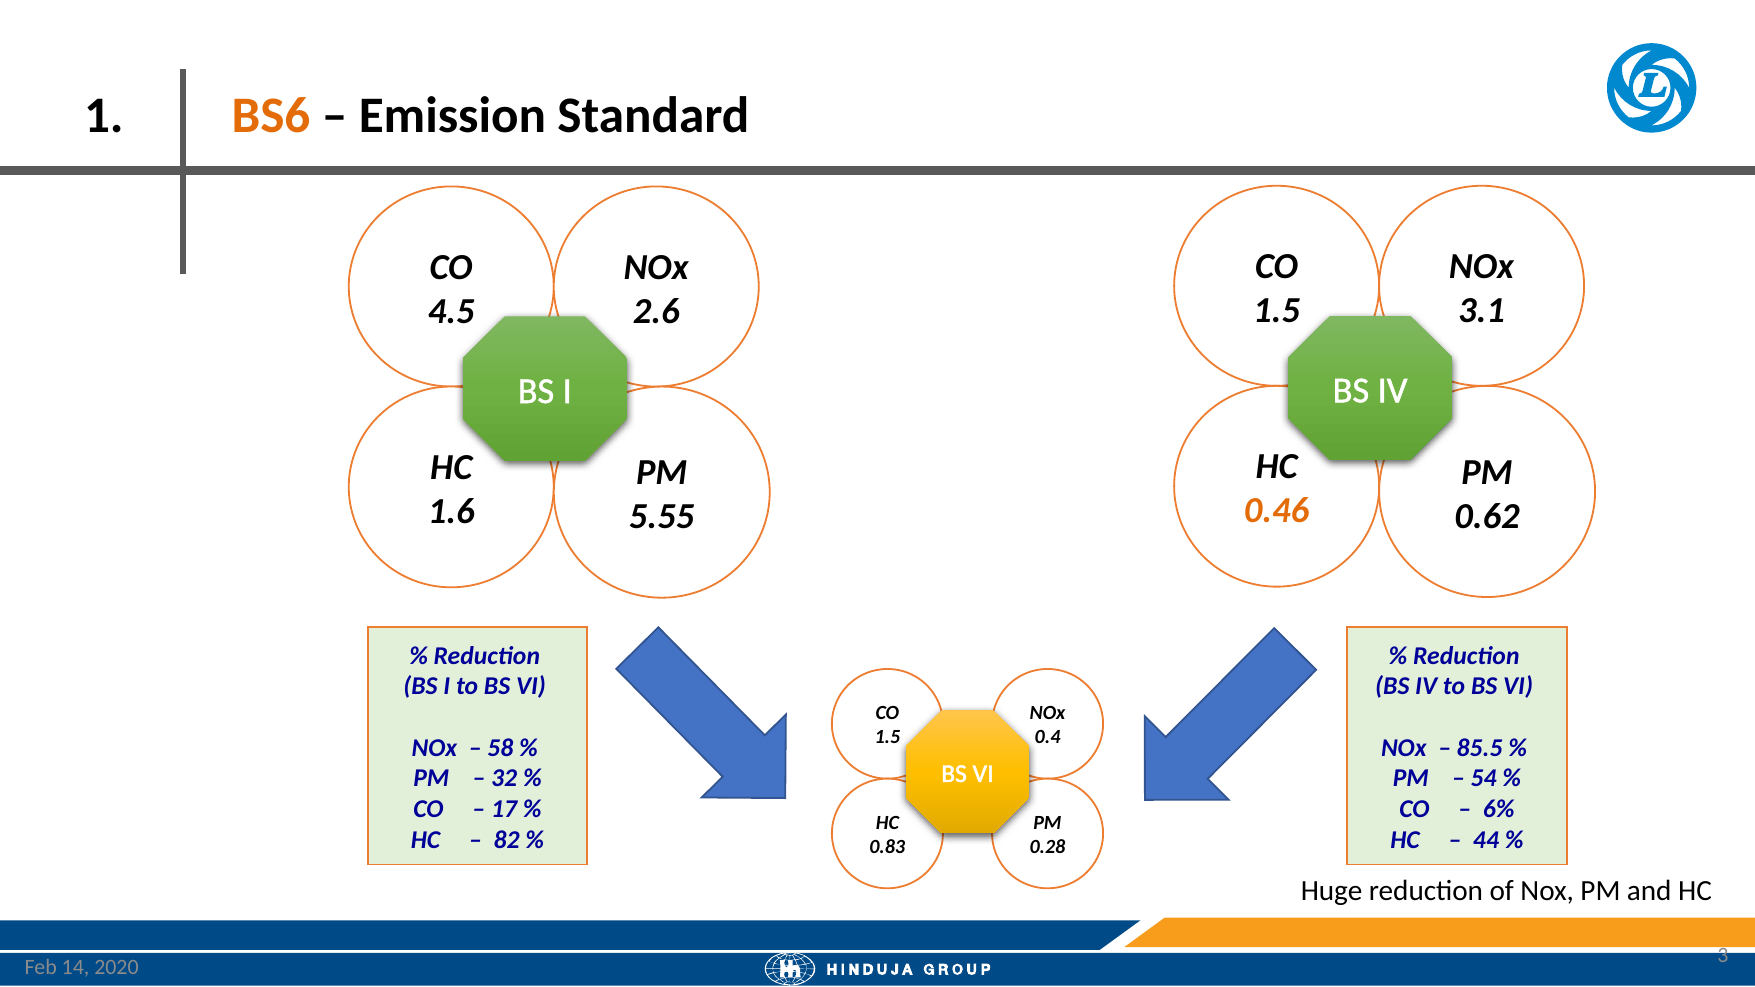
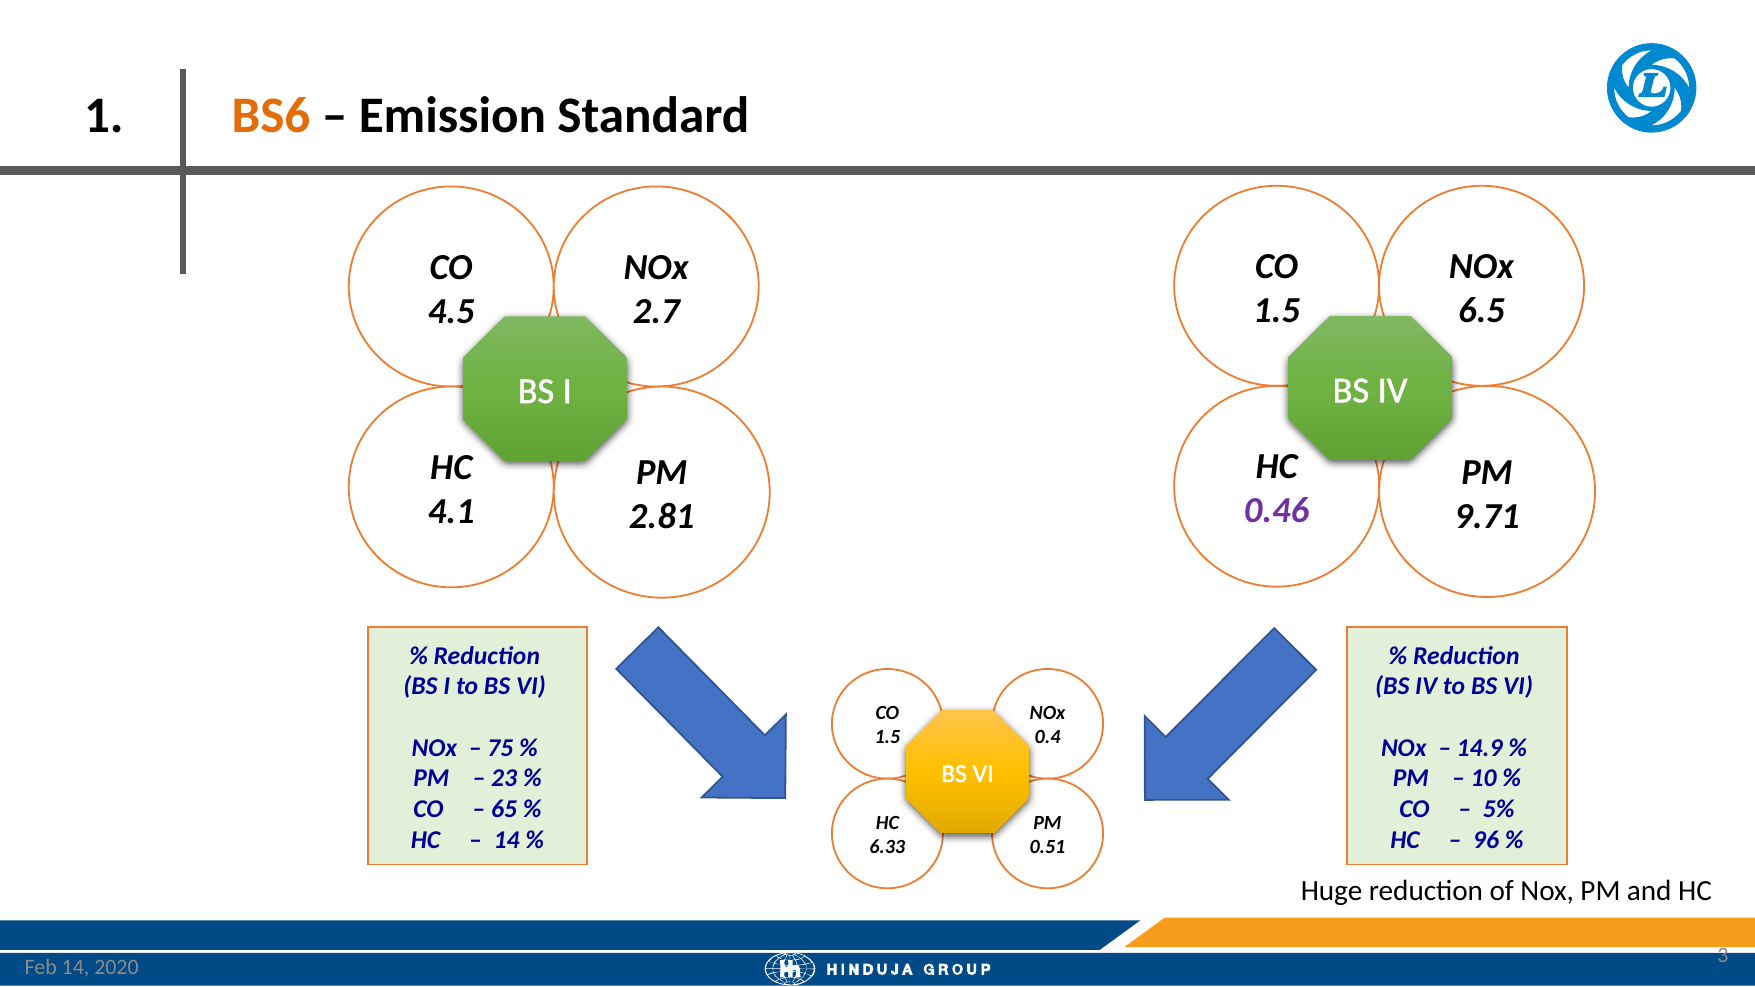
3.1: 3.1 -> 6.5 (1482, 310)
2.6: 2.6 -> 2.7 (656, 311)
0.46 colour: orange -> purple (1277, 511)
1.6: 1.6 -> 4.1 (451, 511)
0.62: 0.62 -> 9.71 (1487, 516)
5.55: 5.55 -> 2.81 (662, 517)
58: 58 -> 75 (500, 748)
85.5: 85.5 -> 14.9 (1480, 748)
32: 32 -> 23 (504, 779)
54: 54 -> 10 (1484, 779)
17: 17 -> 65 (504, 809)
6%: 6% -> 5% (1499, 809)
82: 82 -> 14 (507, 840)
44: 44 -> 96 (1486, 840)
0.83: 0.83 -> 6.33 (887, 847)
0.28: 0.28 -> 0.51 (1047, 847)
